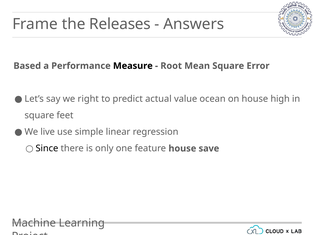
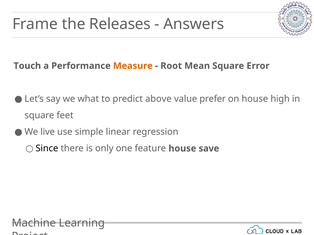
Based: Based -> Touch (27, 66)
Measure colour: black -> orange (133, 66)
right: right -> what (88, 99)
actual: actual -> above (158, 99)
ocean: ocean -> prefer (213, 99)
